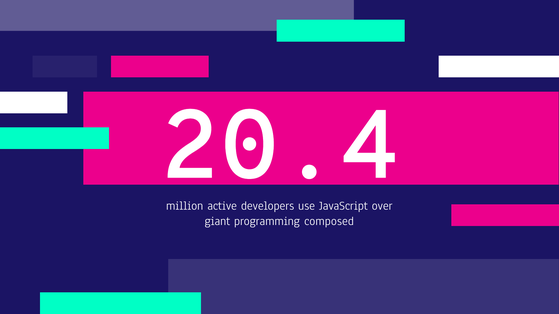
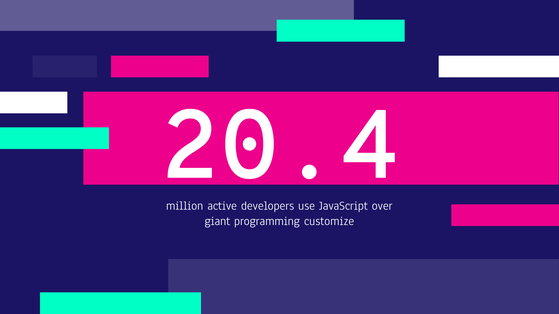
composed: composed -> customize (329, 221)
